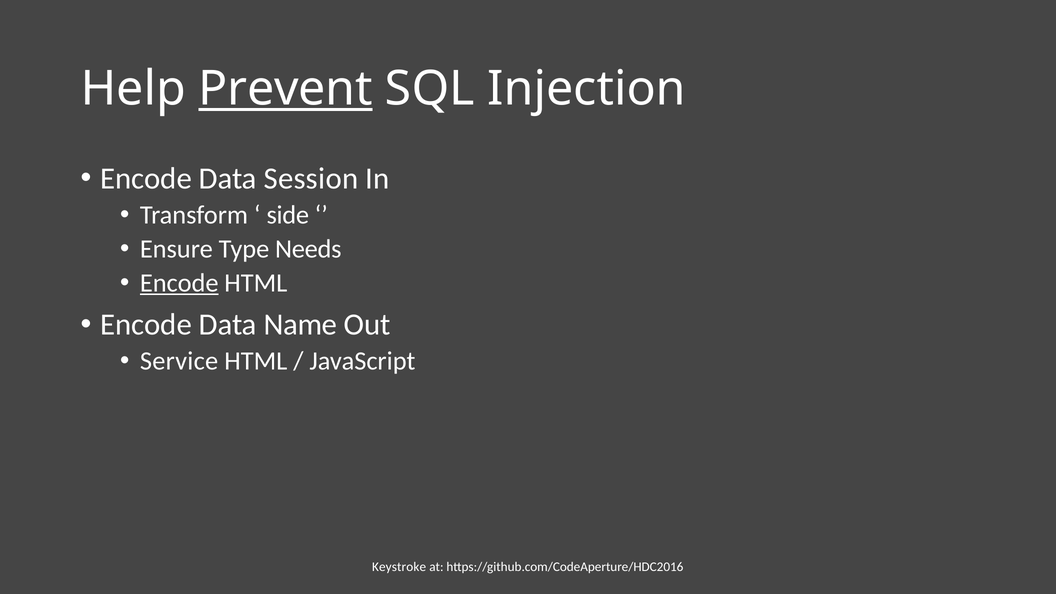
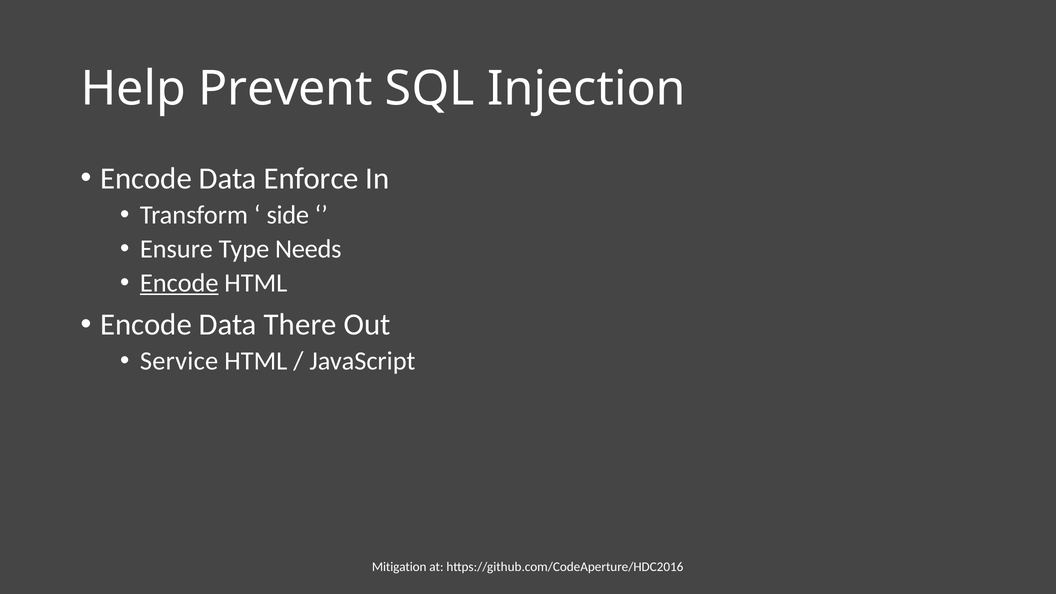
Prevent underline: present -> none (285, 89)
Session: Session -> Enforce (311, 179)
Name: Name -> There (300, 325)
Keystroke: Keystroke -> Mitigation (399, 567)
